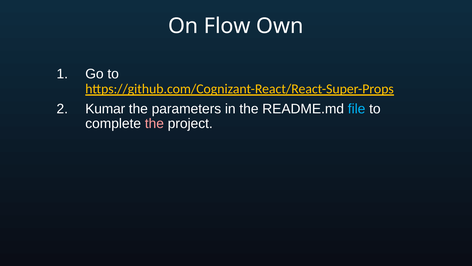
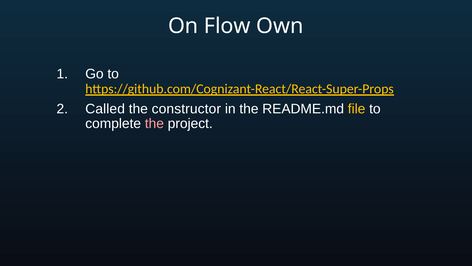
Kumar: Kumar -> Called (105, 109)
parameters: parameters -> constructor (186, 109)
file colour: light blue -> yellow (357, 109)
